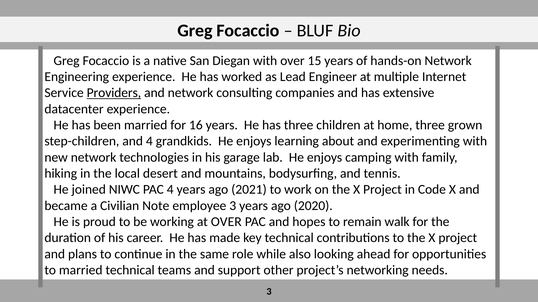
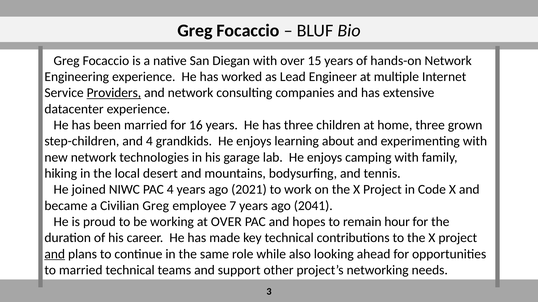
Civilian Note: Note -> Greg (156, 206)
employee 3: 3 -> 7 (233, 206)
2020: 2020 -> 2041 (313, 206)
walk: walk -> hour (397, 222)
and underline: none -> present (55, 254)
